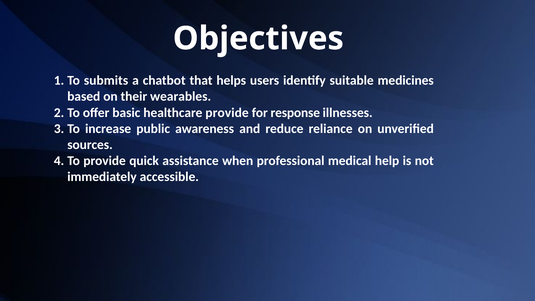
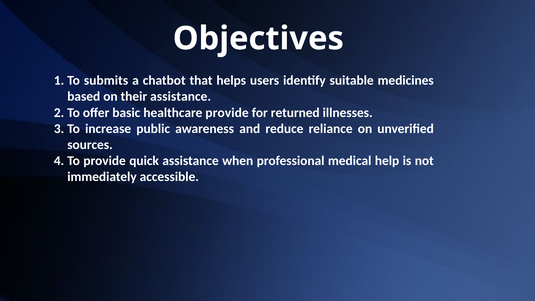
their wearables: wearables -> assistance (181, 97)
response: response -> returned (295, 113)
